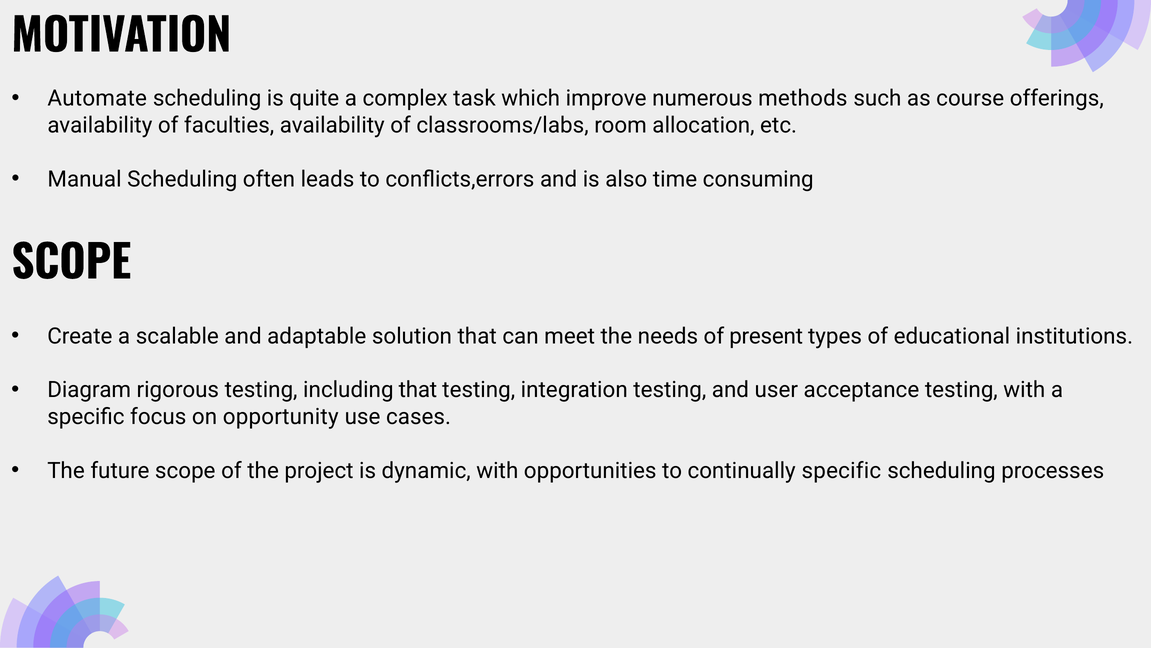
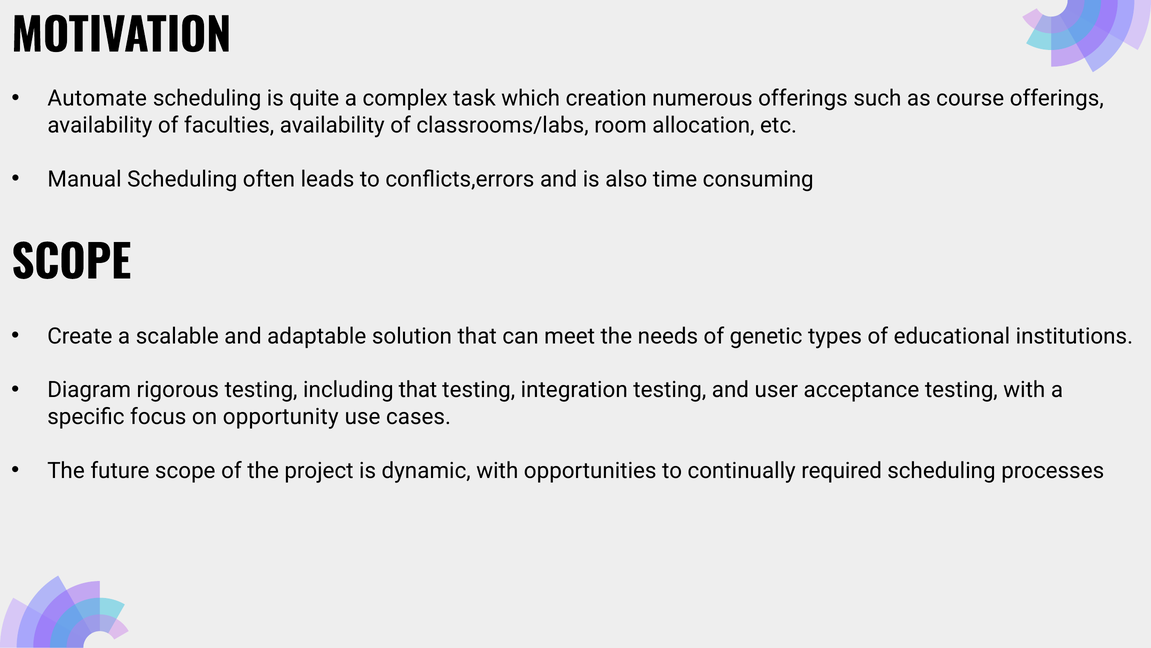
improve: improve -> creation (606, 99)
numerous methods: methods -> offerings (803, 99)
present: present -> genetic (766, 336)
continually specific: specific -> required (842, 470)
